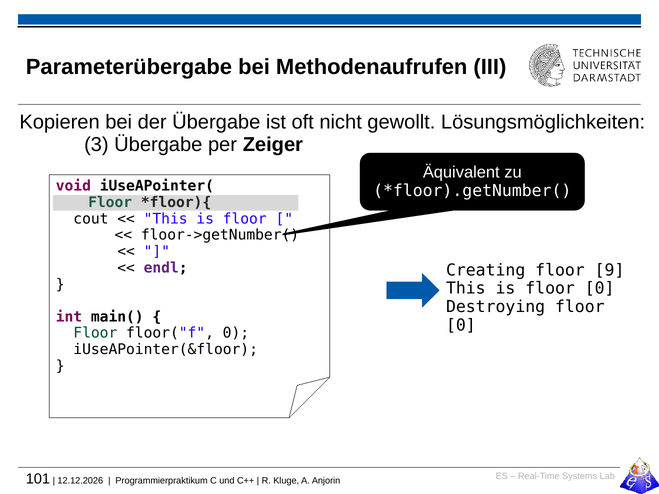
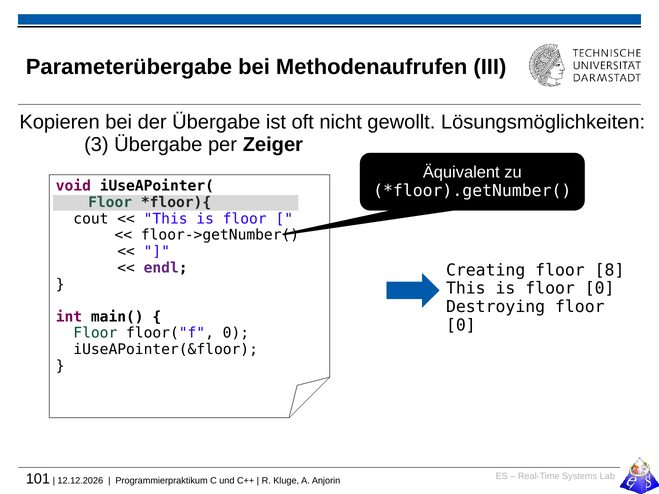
9: 9 -> 8 (610, 270)
